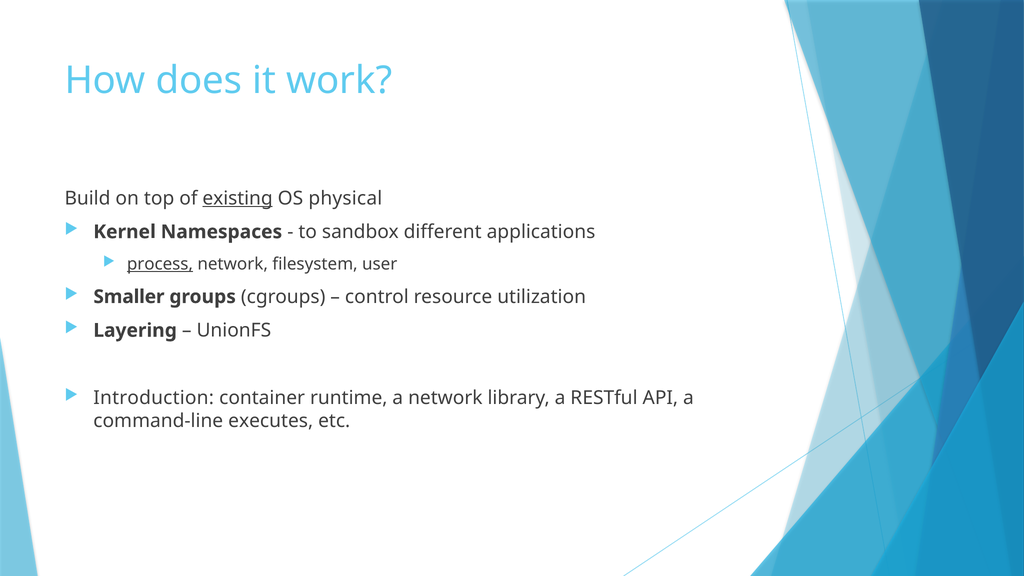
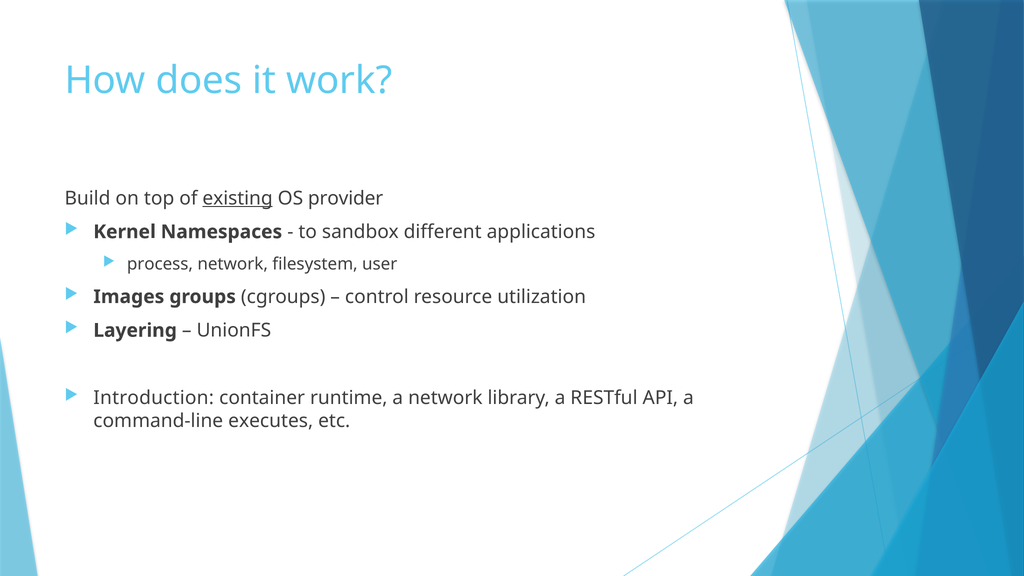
physical: physical -> provider (346, 198)
process underline: present -> none (160, 264)
Smaller: Smaller -> Images (129, 297)
